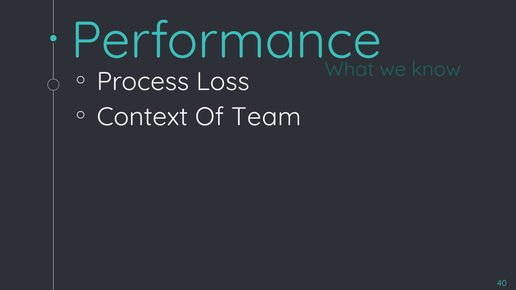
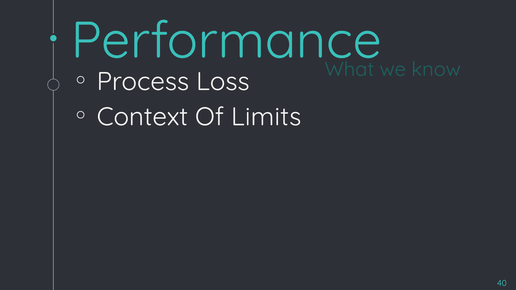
Of Team: Team -> Limits (266, 117)
